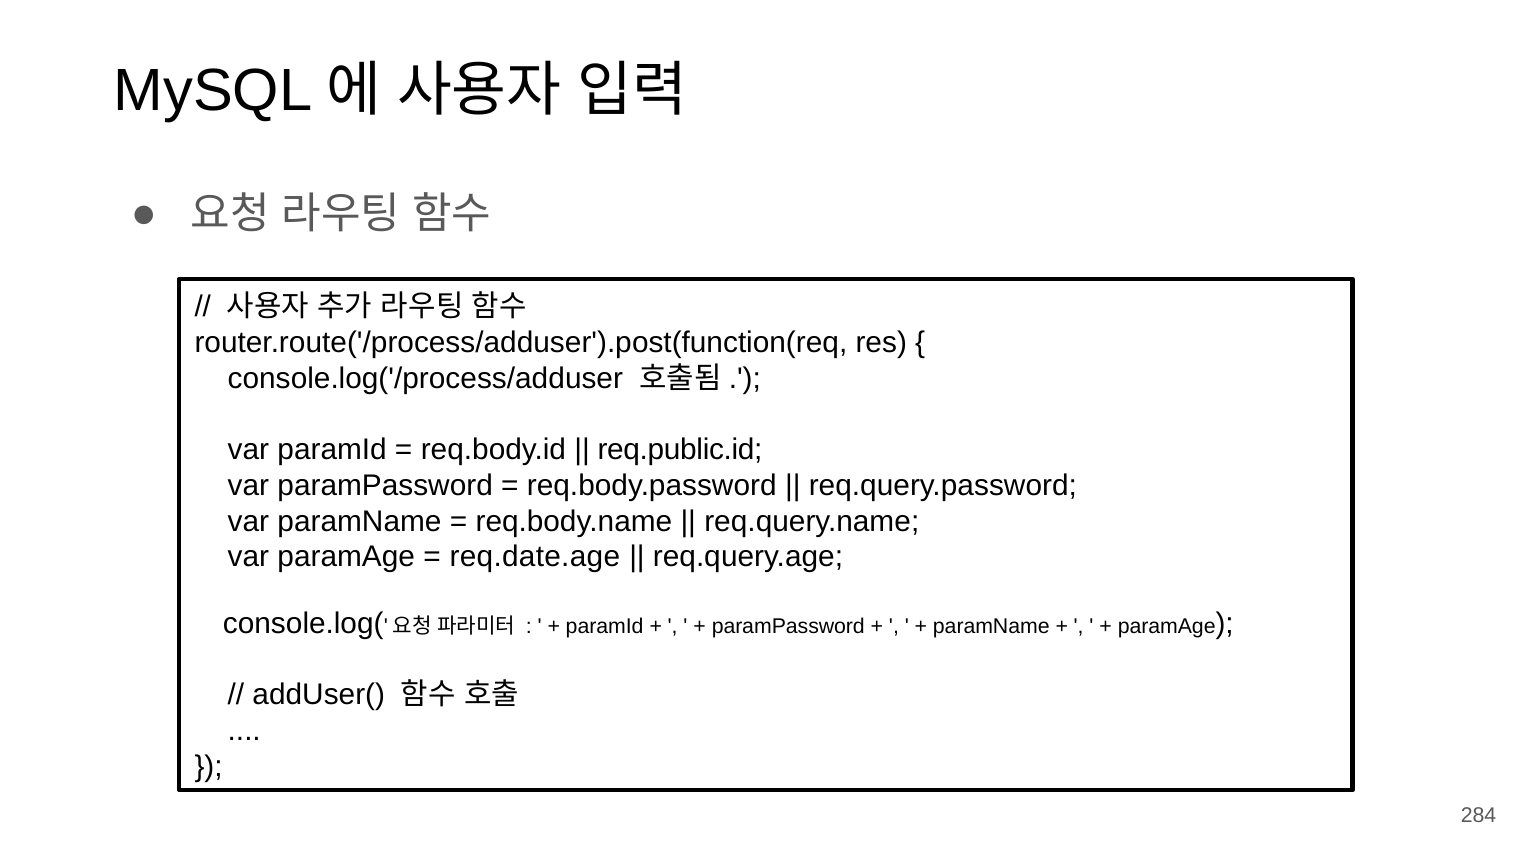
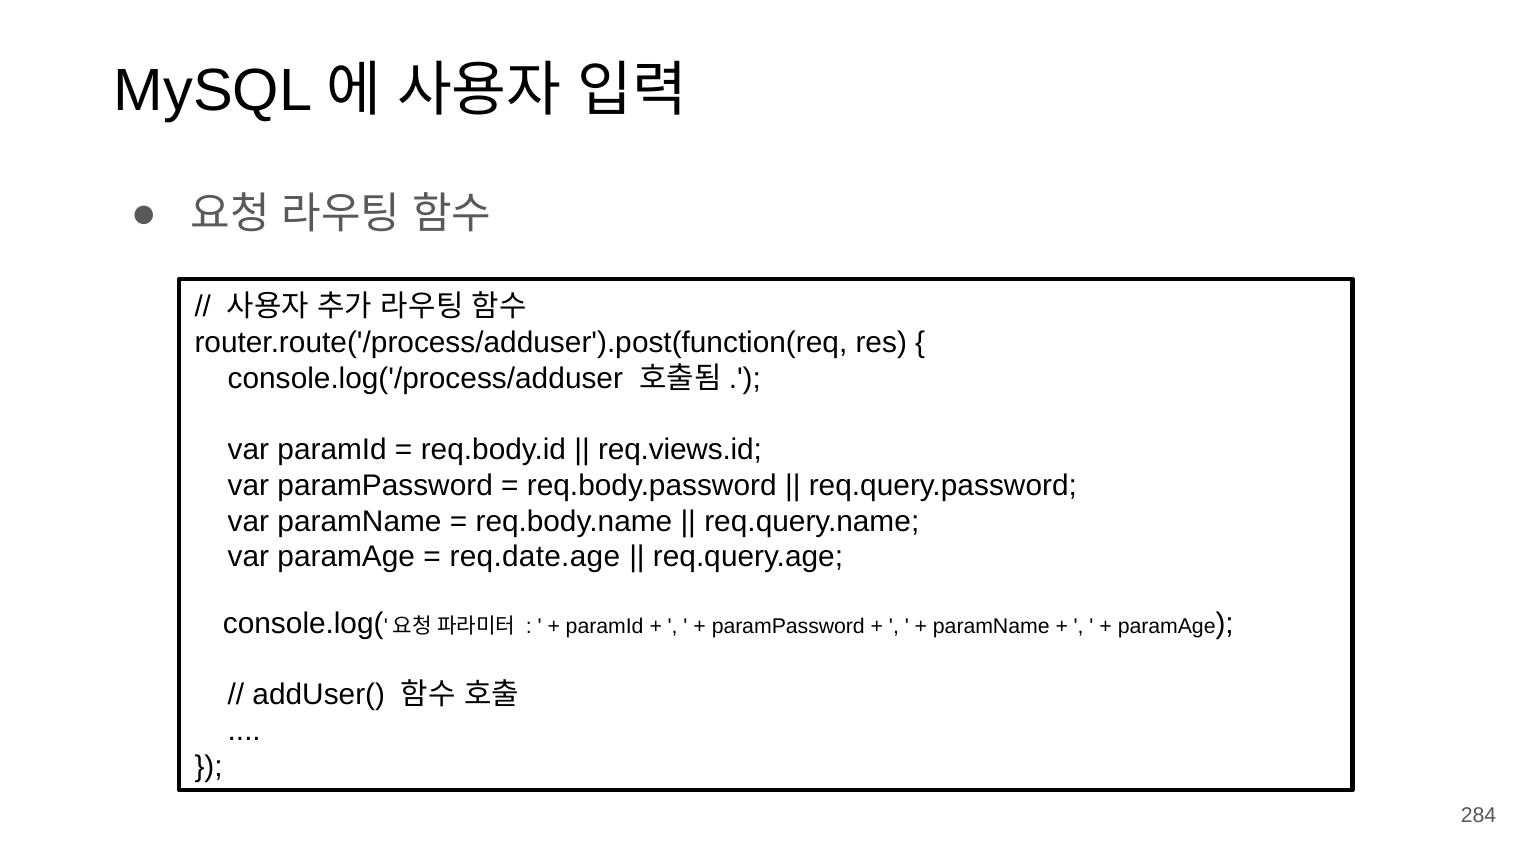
req.public.id: req.public.id -> req.views.id (680, 450)
